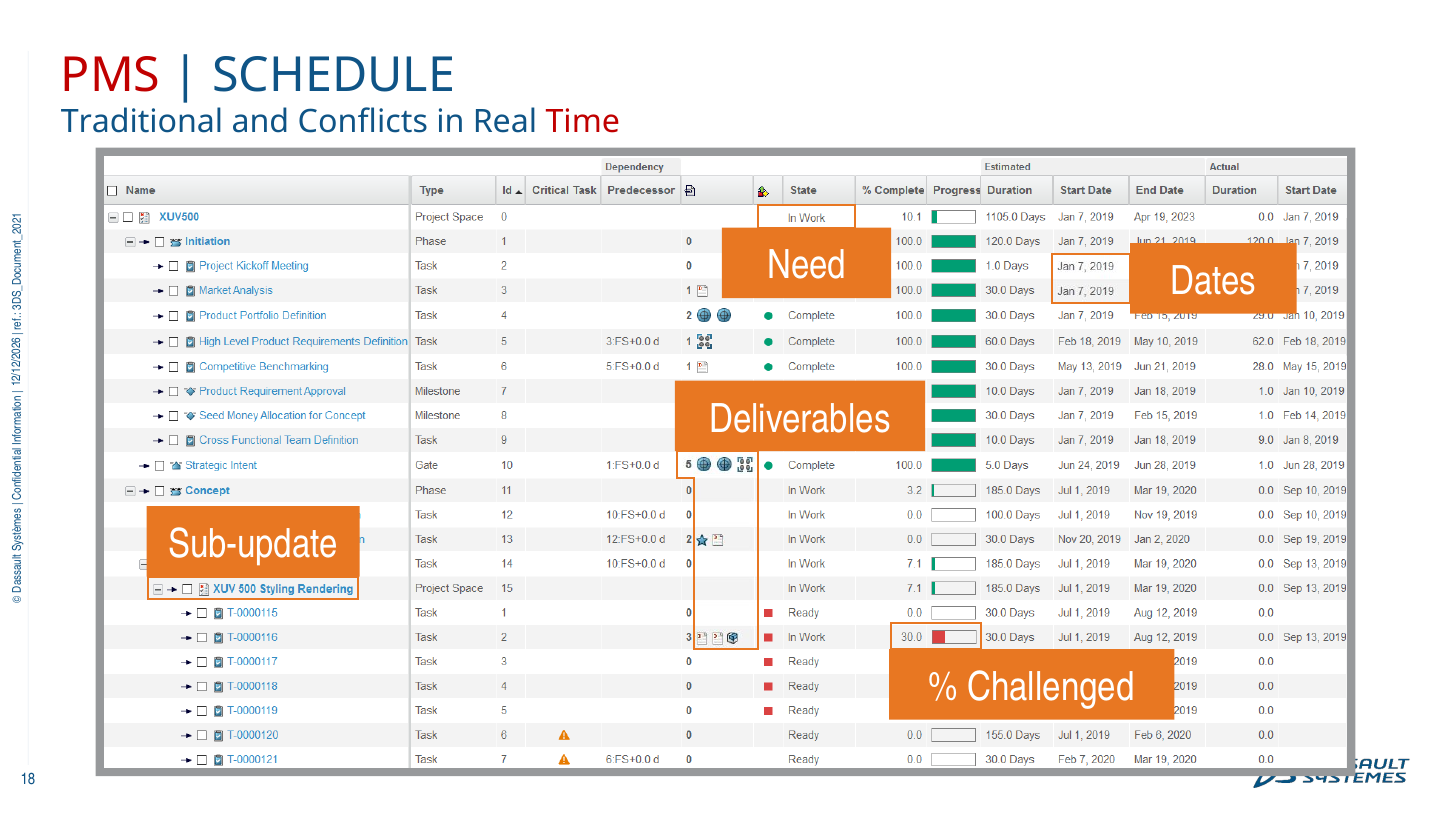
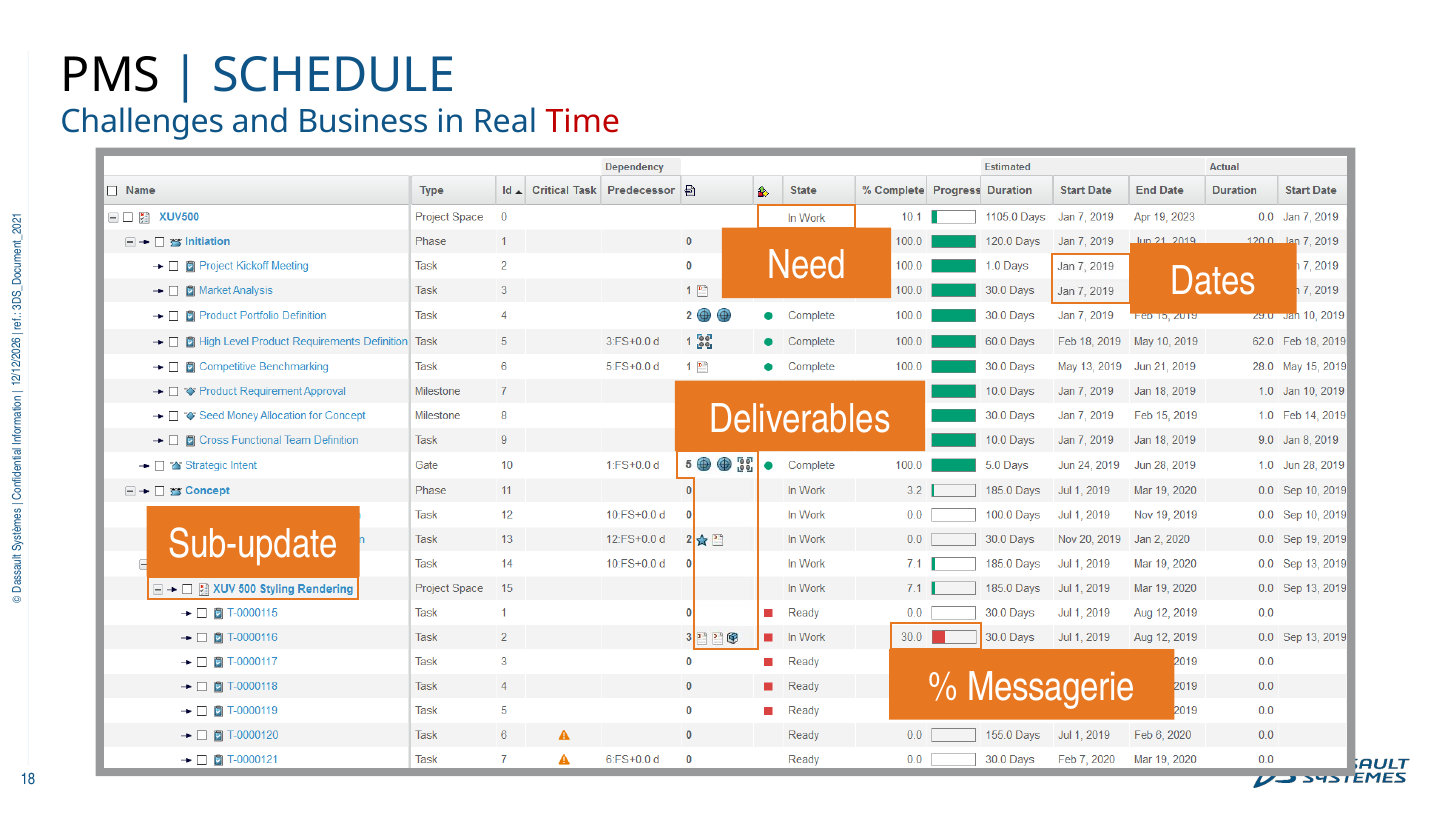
PMS colour: red -> black (111, 75)
Traditional: Traditional -> Challenges (142, 122)
Conflicts: Conflicts -> Business (363, 122)
Challenged: Challenged -> Messagerie (1051, 687)
